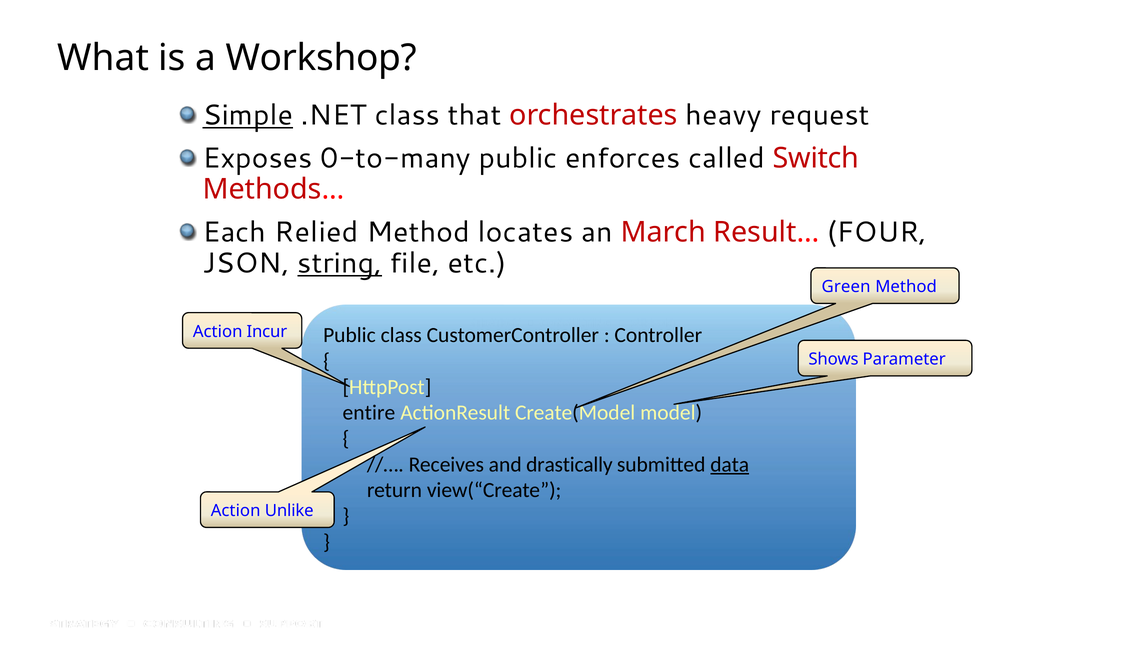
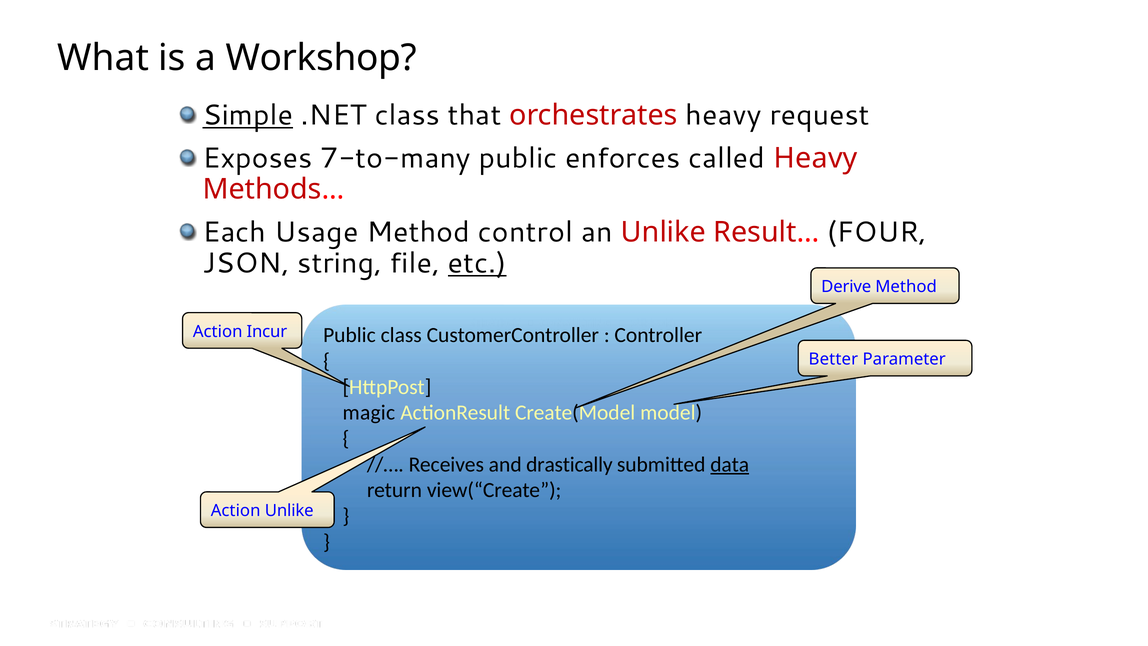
0-to-many: 0-to-many -> 7-to-many (396, 158)
called Switch: Switch -> Heavy (816, 158)
Relied: Relied -> Usage (316, 232)
locates: locates -> control (525, 232)
an March: March -> Unlike (663, 232)
string underline: present -> none (340, 263)
etc underline: none -> present (477, 263)
Green: Green -> Derive (846, 287)
Shows: Shows -> Better (833, 359)
entire: entire -> magic (369, 413)
